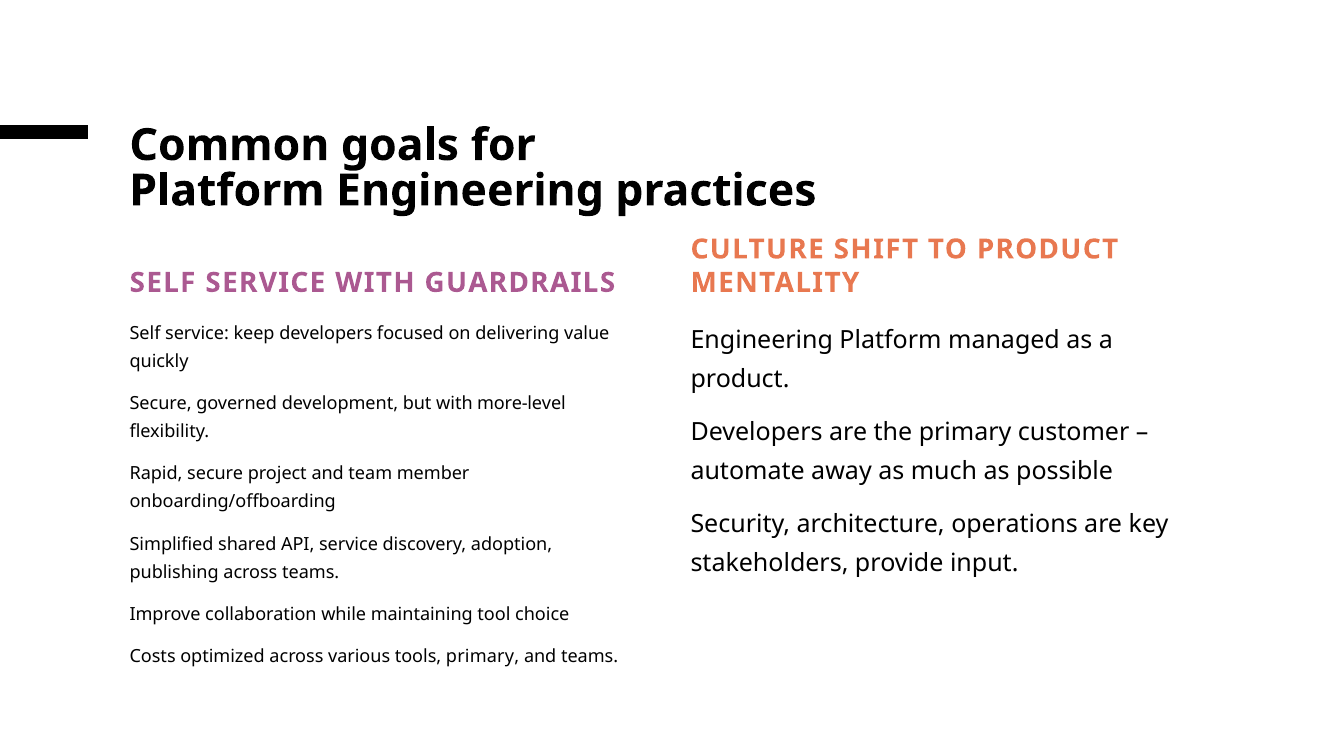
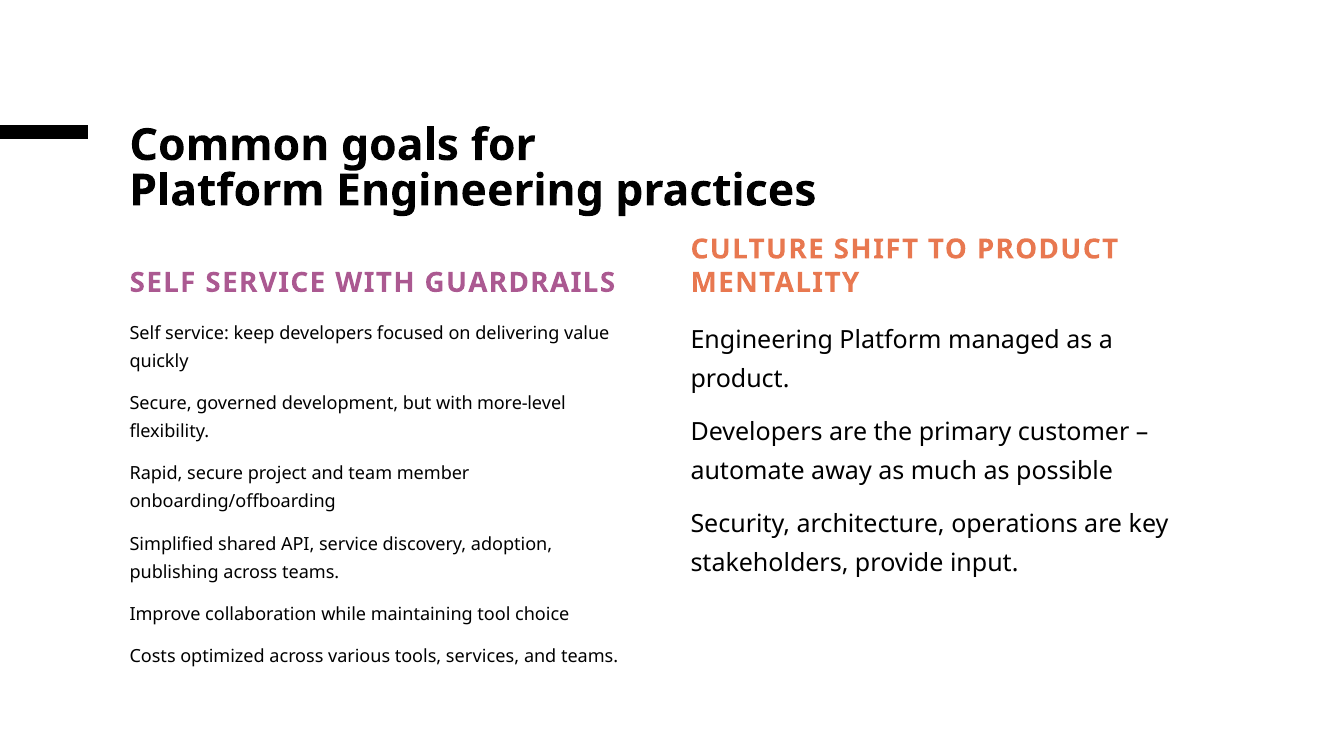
tools primary: primary -> services (483, 657)
